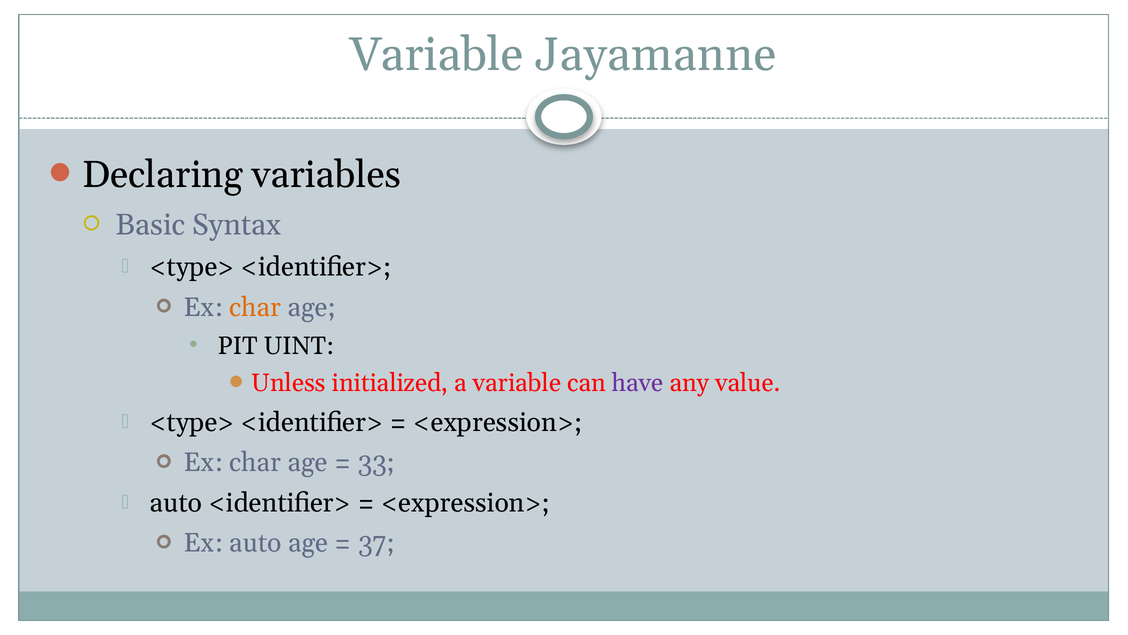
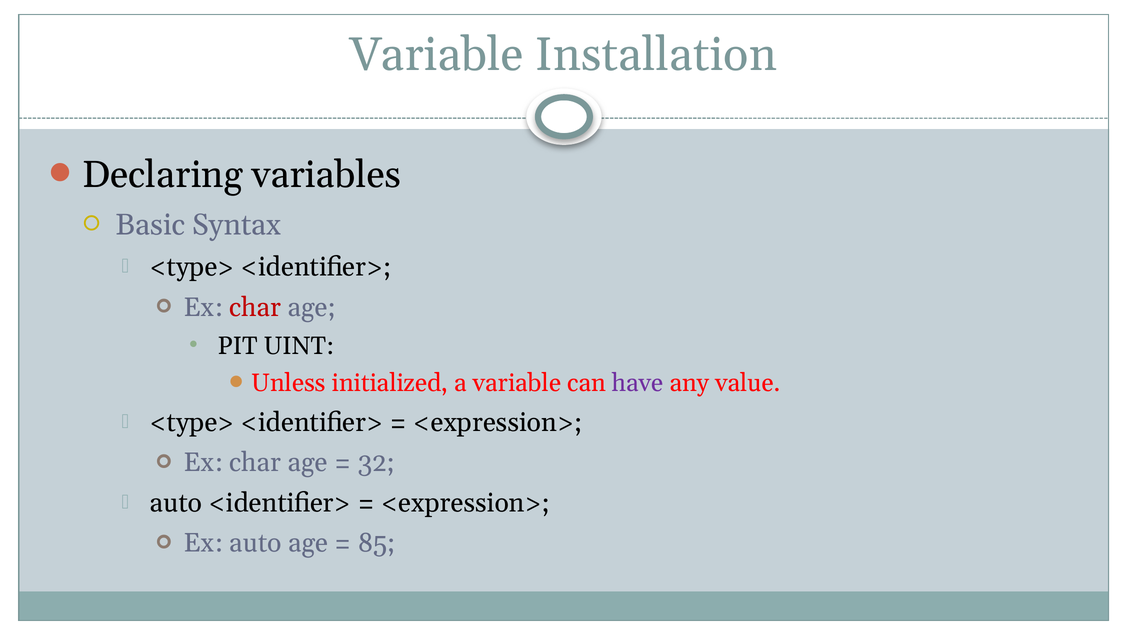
Jayamanne: Jayamanne -> Installation (656, 55)
char colour: orange -> red (255, 307)
33: 33 -> 32 (376, 462)
37: 37 -> 85 (377, 543)
